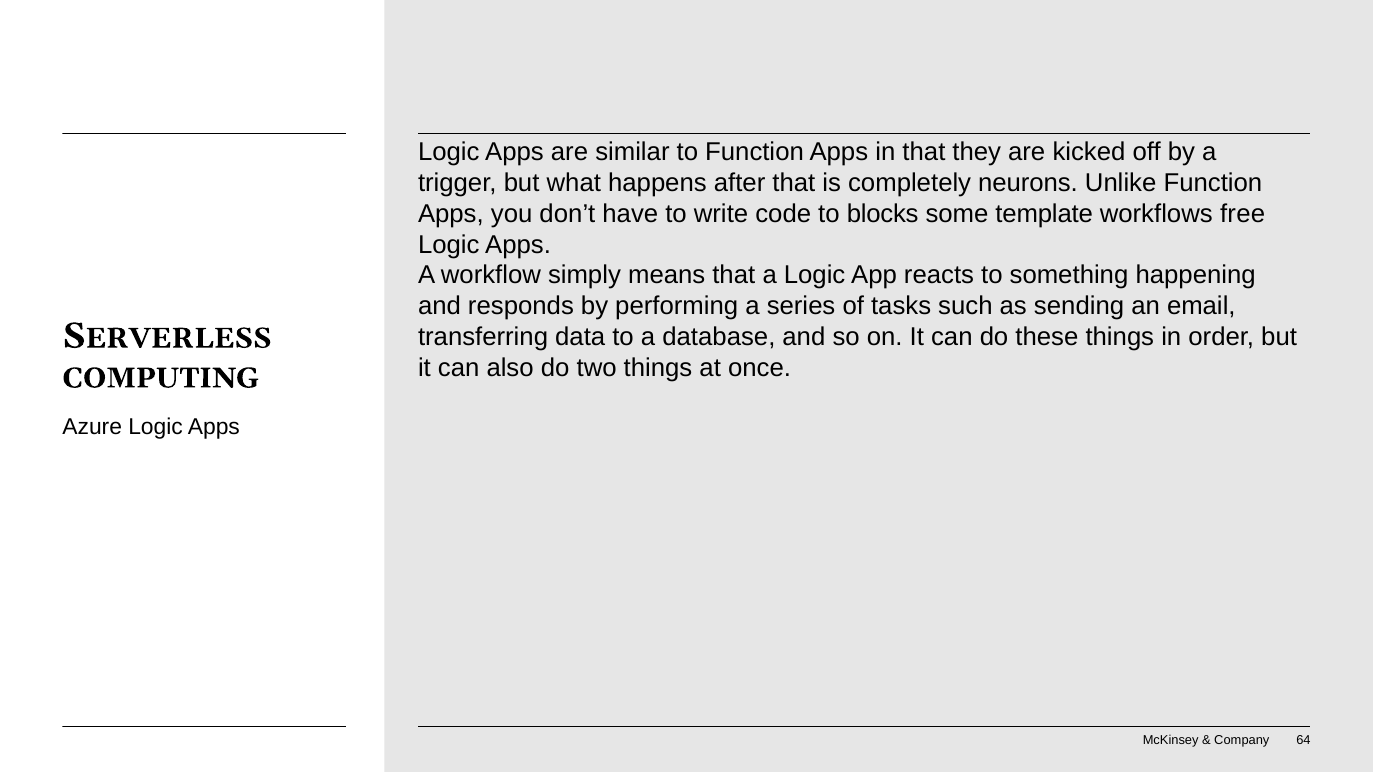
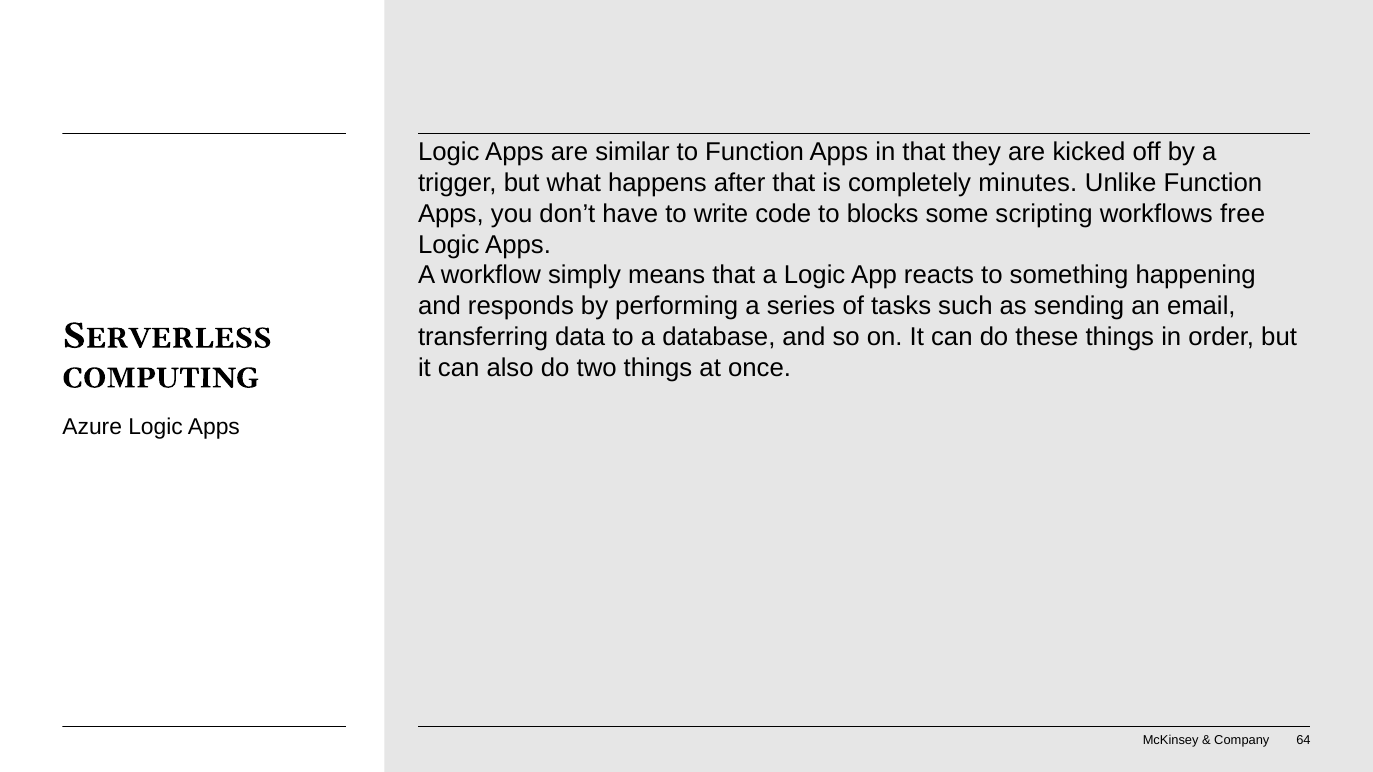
neurons: neurons -> minutes (1028, 183)
template: template -> scripting (1044, 214)
